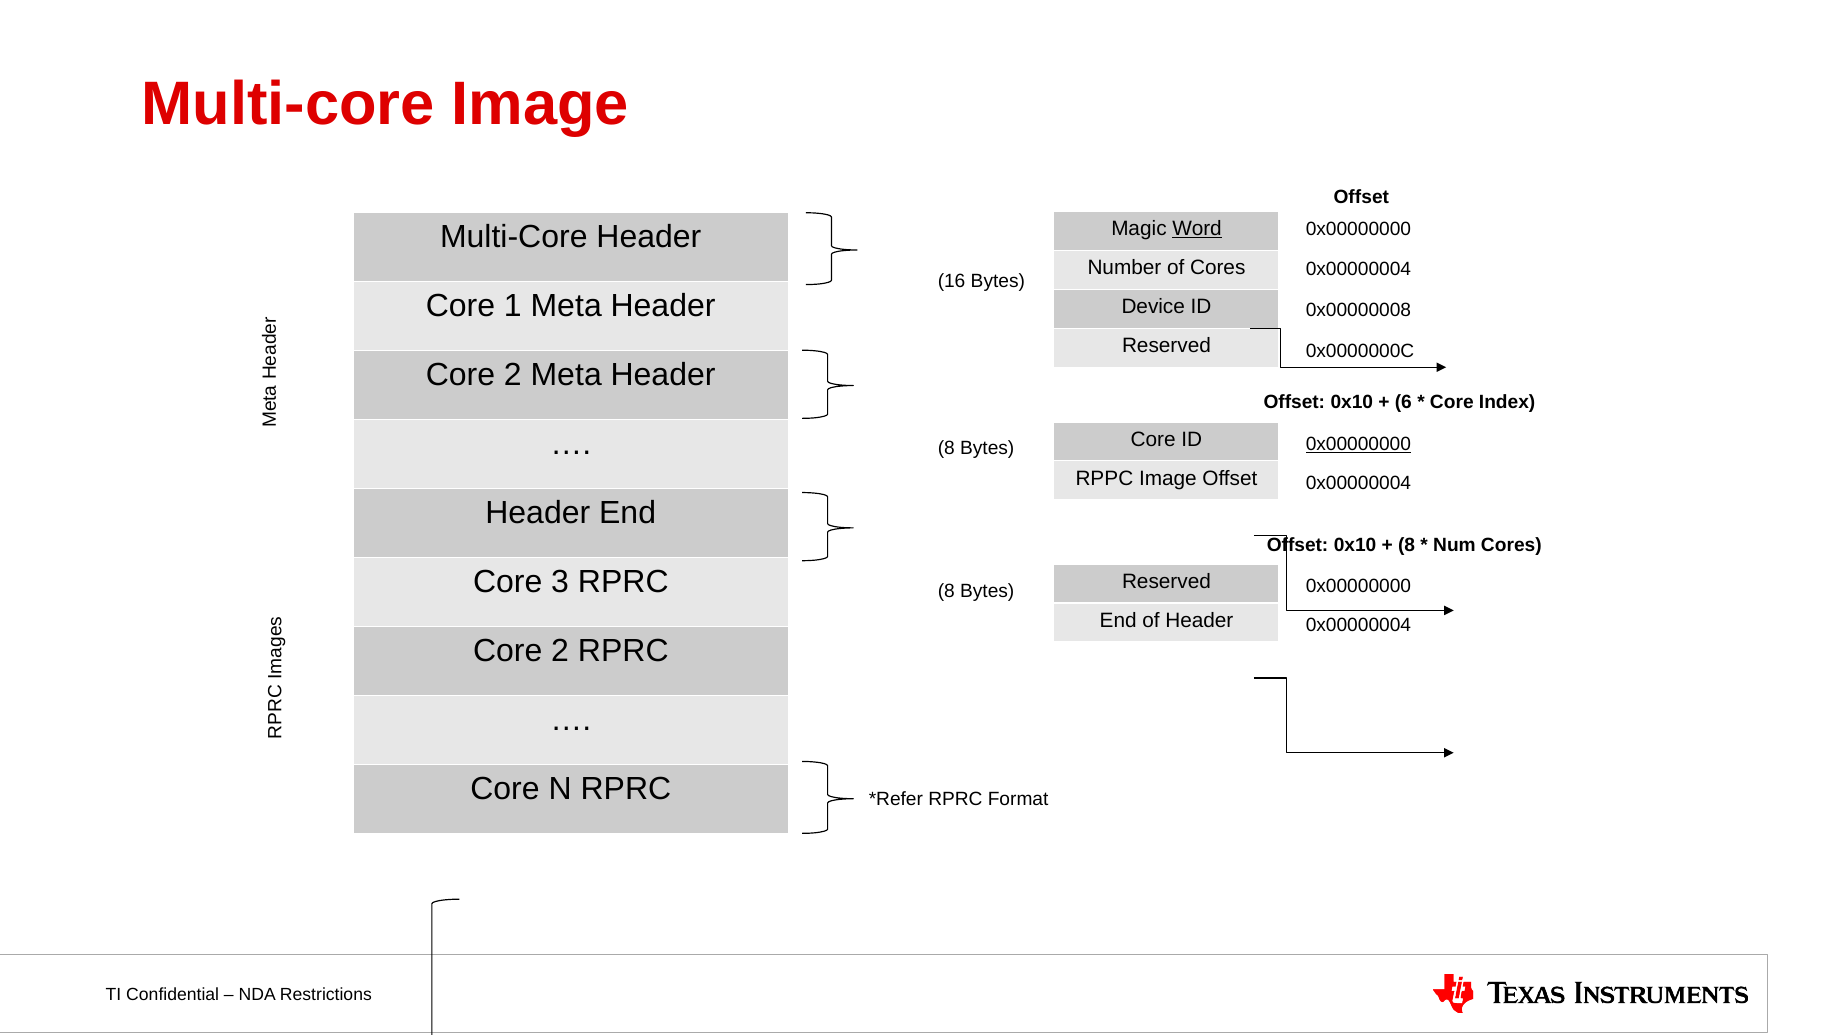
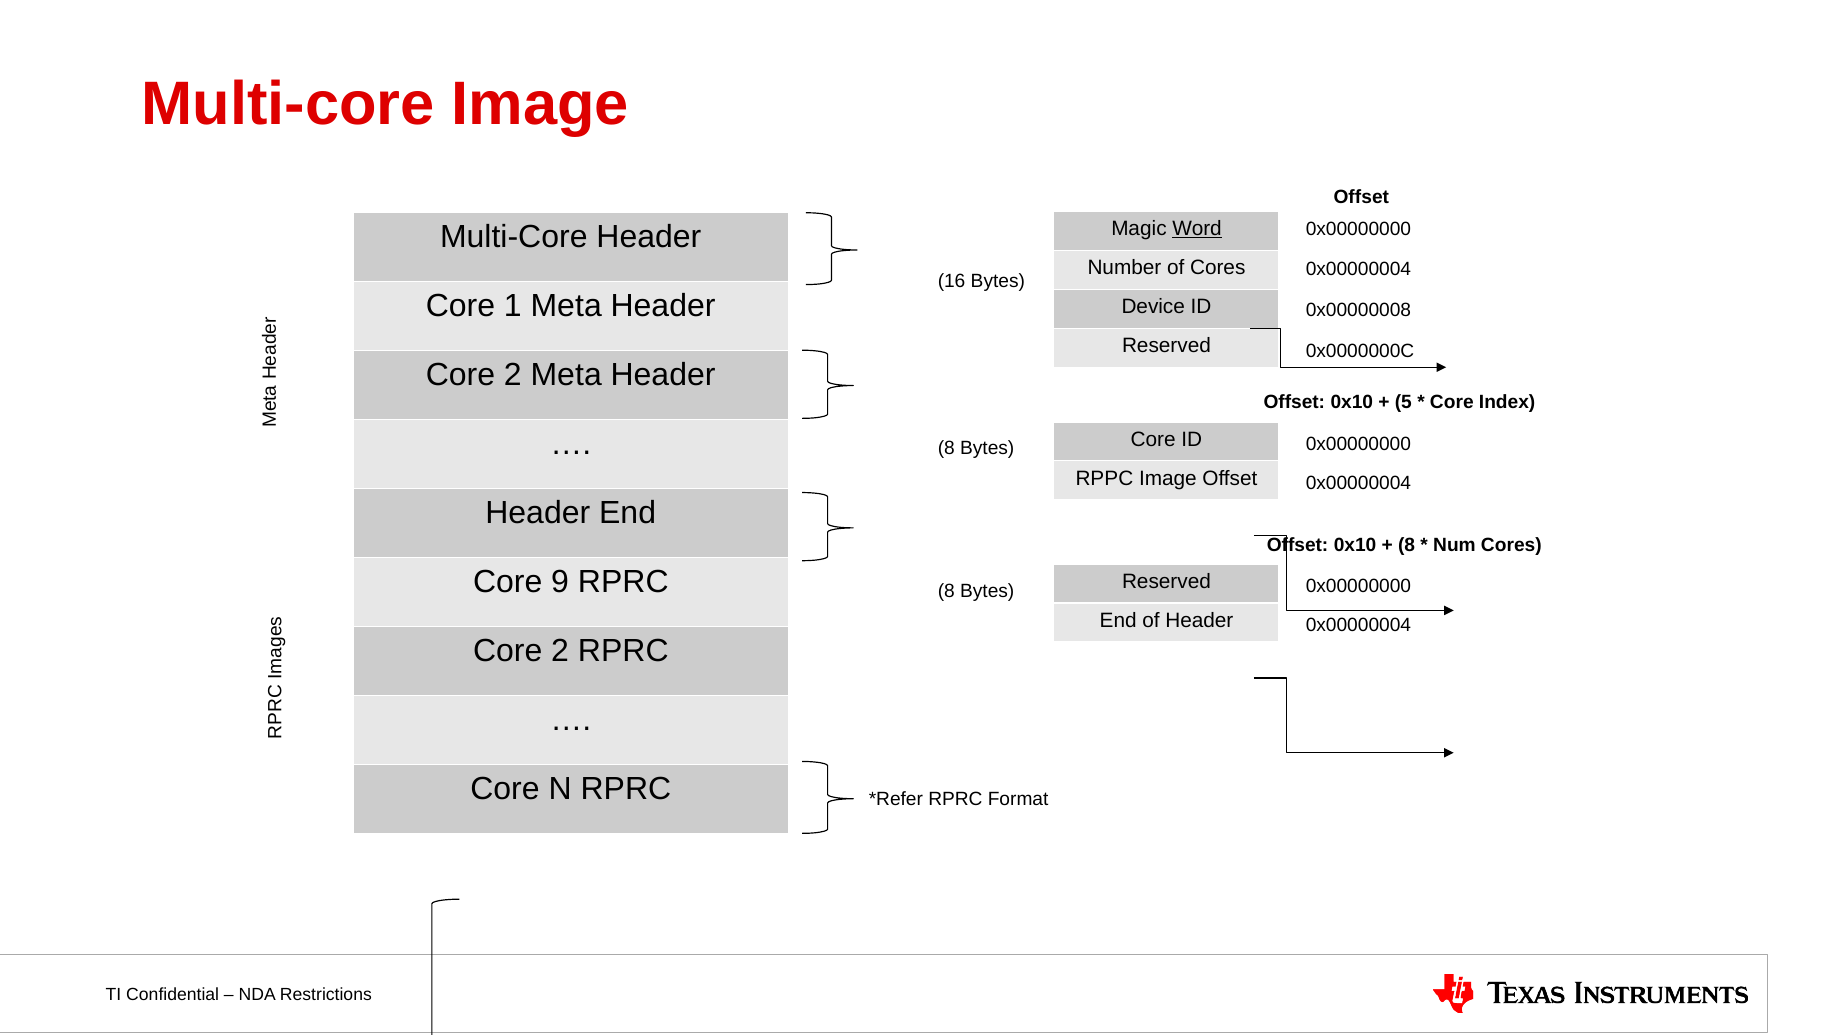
6: 6 -> 5 (1403, 402)
0x00000000 underline: present -> none (1358, 445)
3: 3 -> 9 (560, 582)
